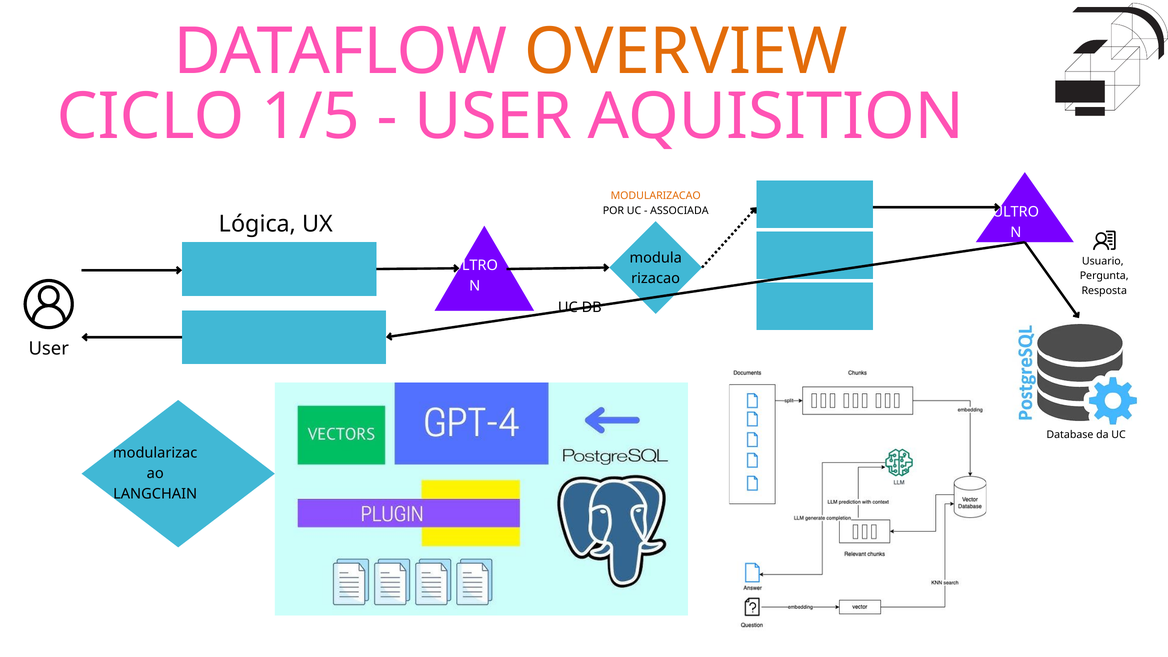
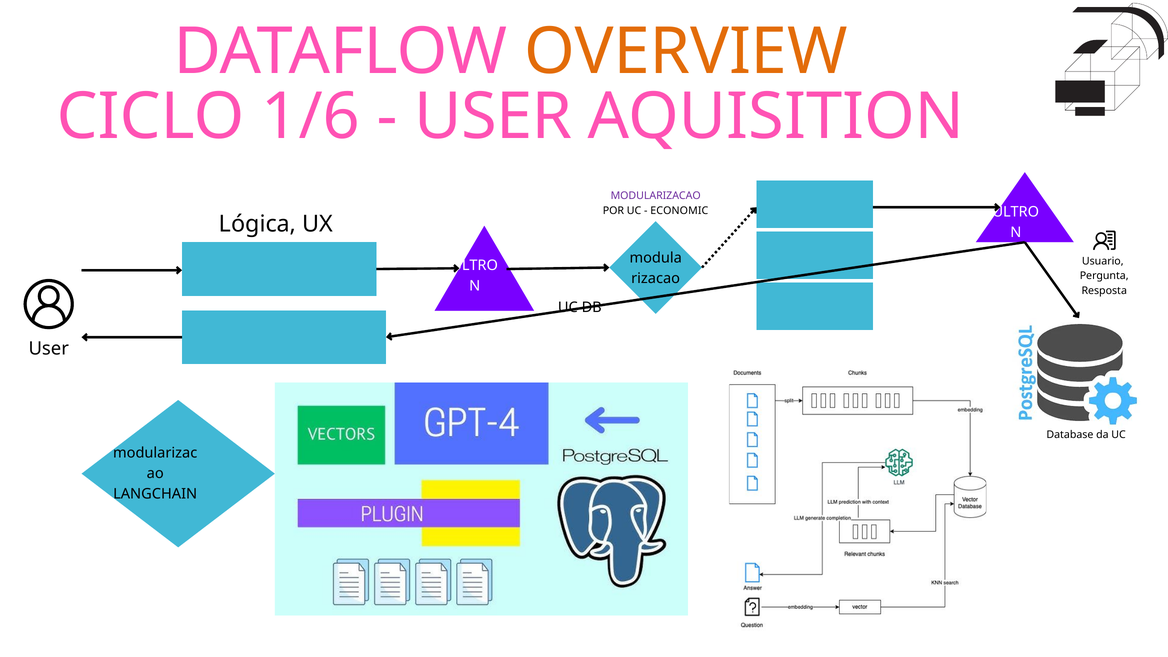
1/5: 1/5 -> 1/6 (311, 117)
MODULARIZACAO colour: orange -> purple (656, 196)
ASSOCIADA: ASSOCIADA -> ECONOMIC (679, 211)
